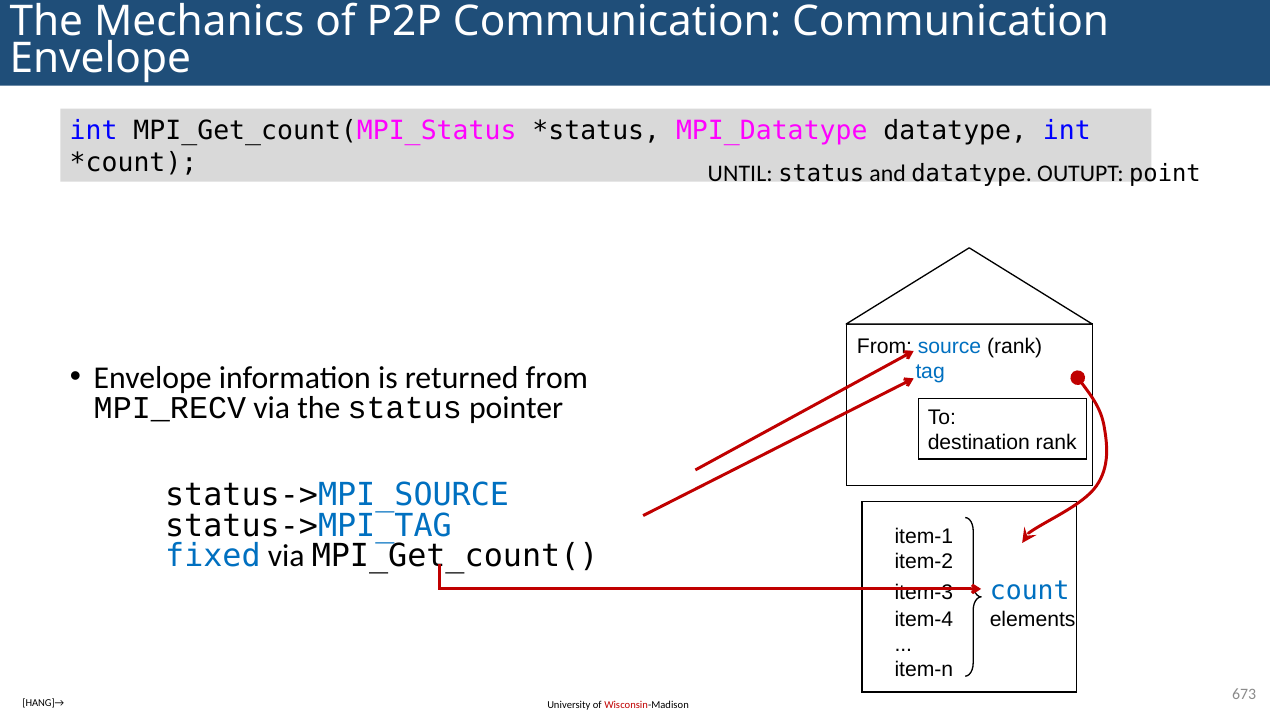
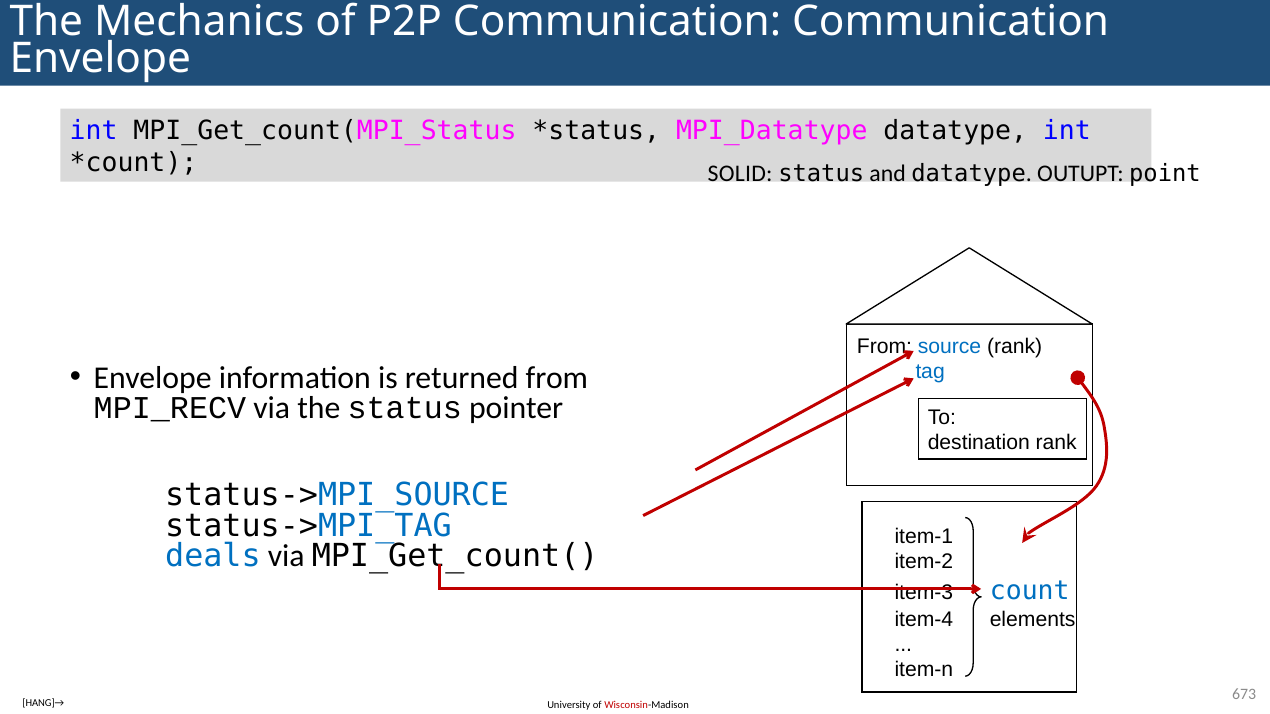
UNTIL: UNTIL -> SOLID (740, 173)
fixed: fixed -> deals (213, 557)
